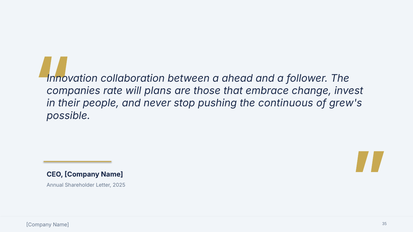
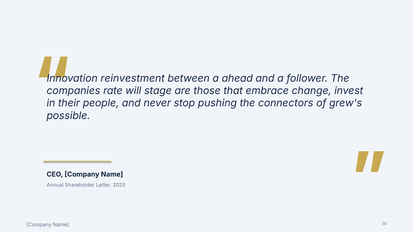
collaboration: collaboration -> reinvestment (133, 79)
plans: plans -> stage (158, 91)
continuous: continuous -> connectors (286, 103)
